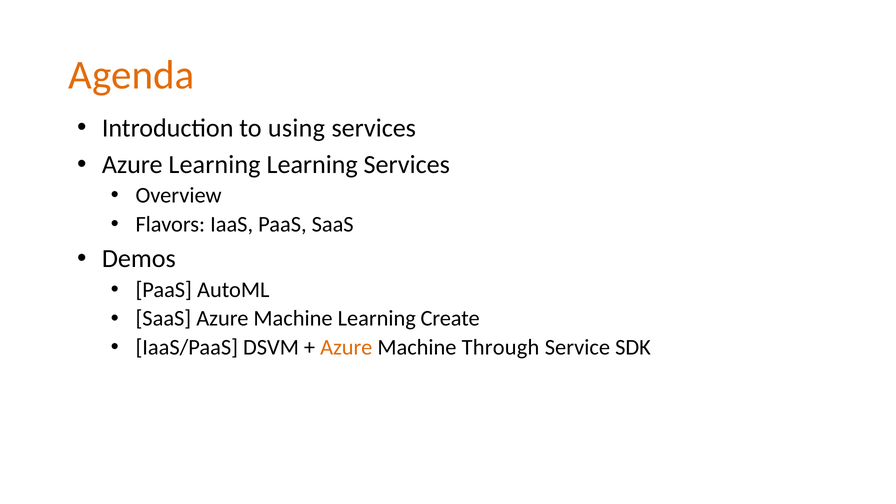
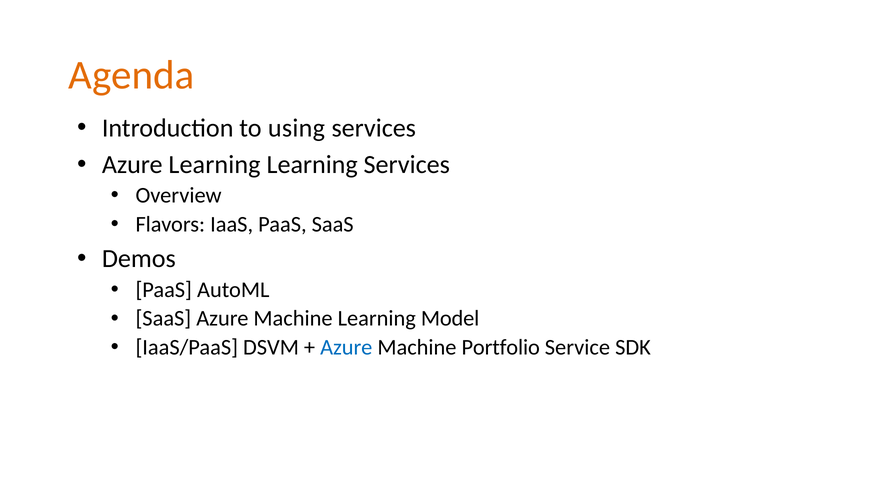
Create: Create -> Model (450, 319)
Azure colour: orange -> blue (346, 347)
Through: Through -> Portfolio (501, 347)
